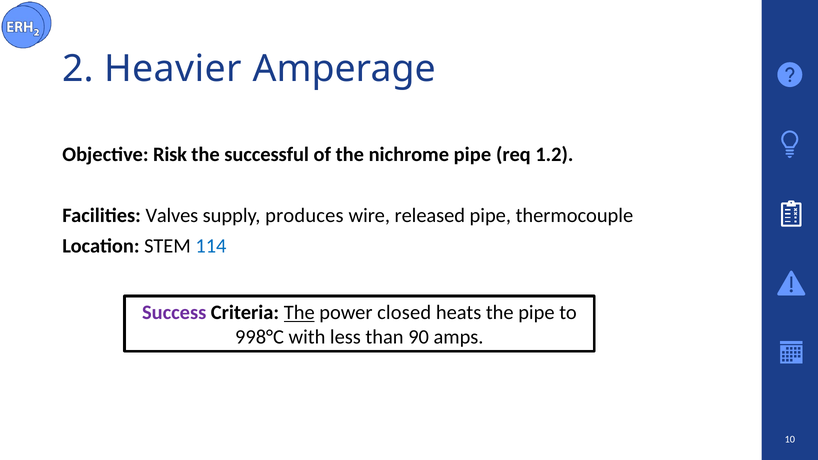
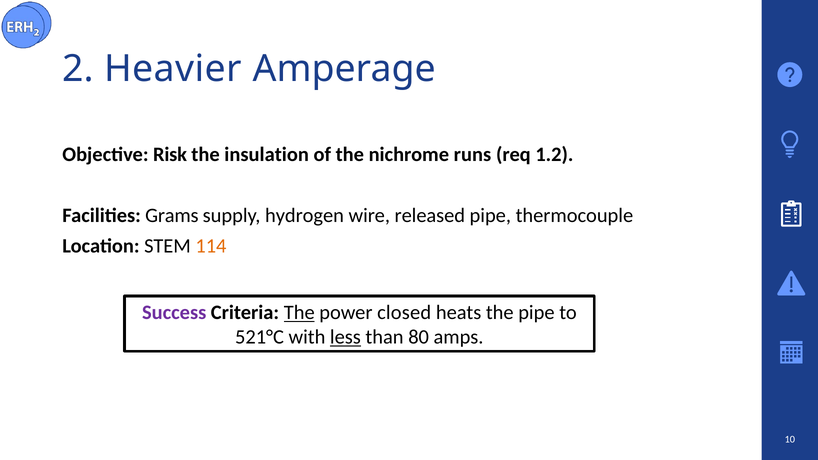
successful: successful -> insulation (267, 154)
nichrome pipe: pipe -> runs (472, 154)
Valves: Valves -> Grams (172, 216)
produces: produces -> hydrogen (304, 216)
114 colour: blue -> orange (211, 246)
998°C: 998°C -> 521°C (260, 337)
less underline: none -> present (345, 337)
90: 90 -> 80 (419, 337)
